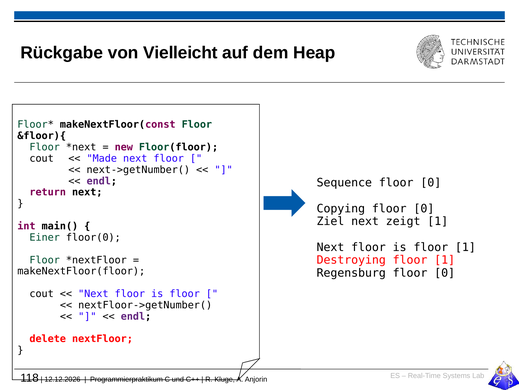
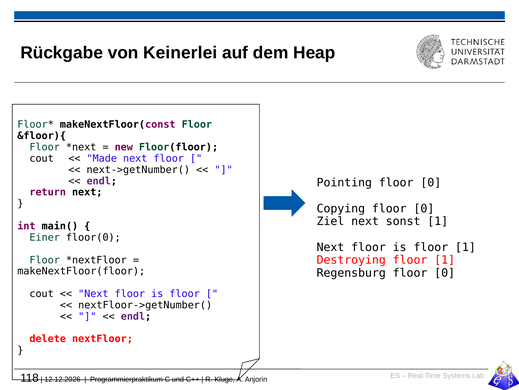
Vielleicht: Vielleicht -> Keinerlei (180, 53)
Sequence: Sequence -> Pointing (344, 182)
zeigt: zeigt -> sonst (403, 221)
